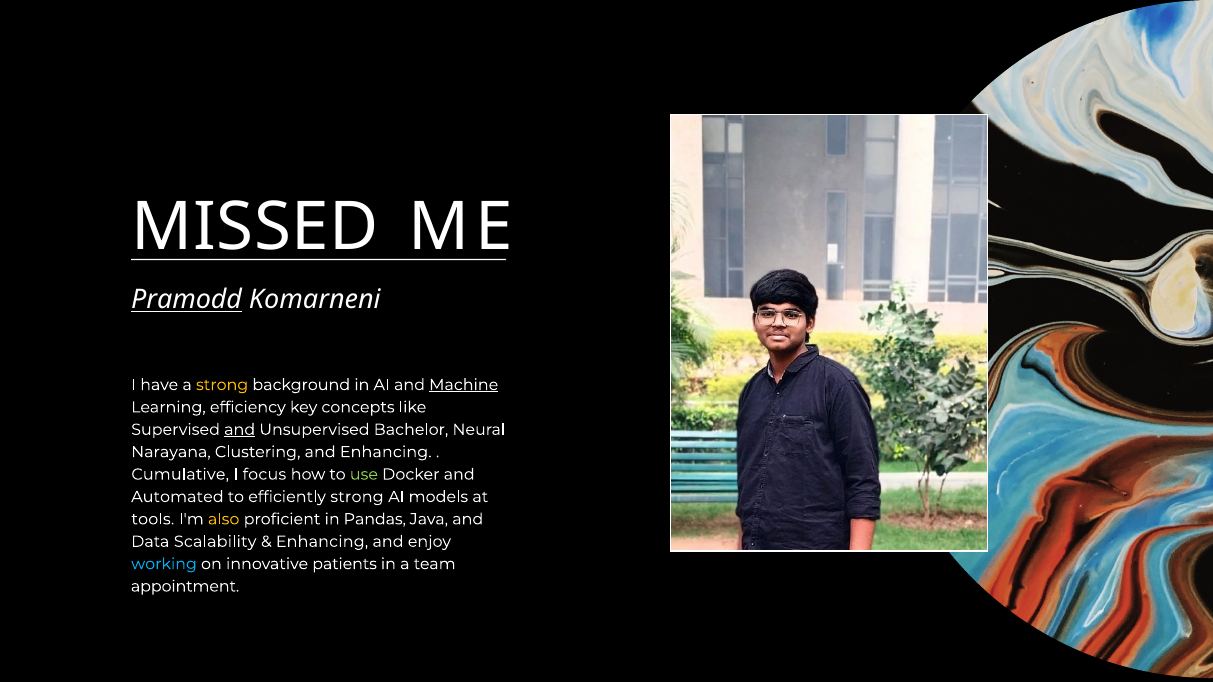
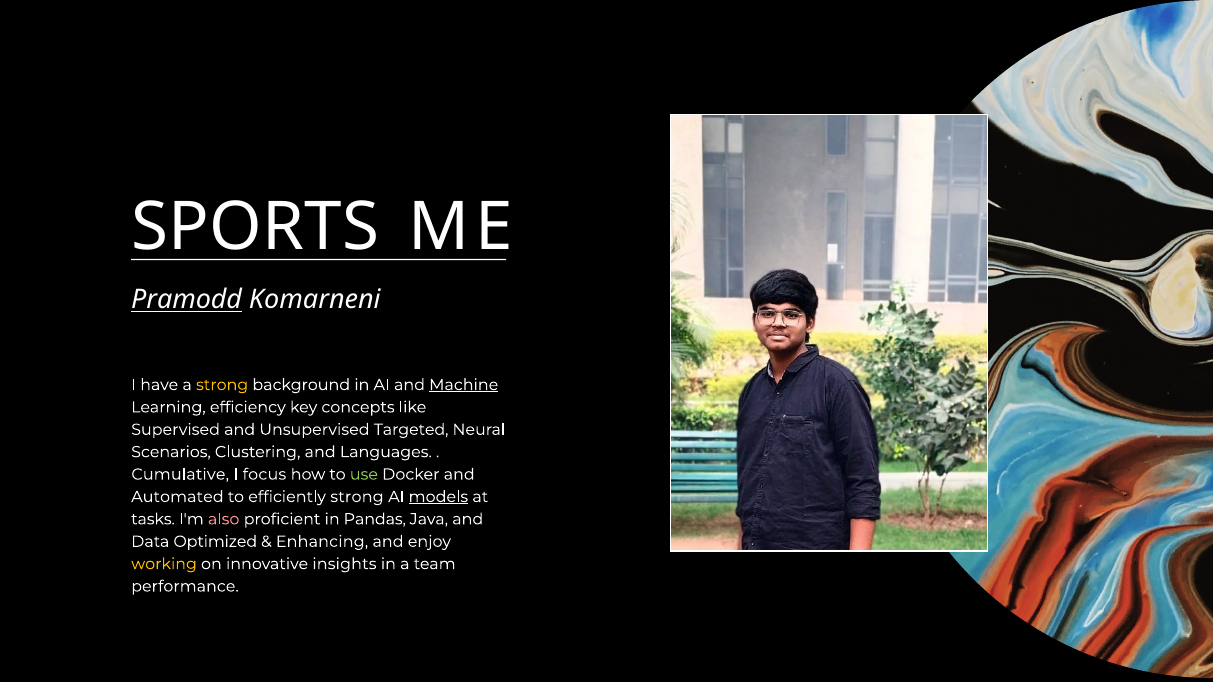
MISSED: MISSED -> SPORTS (255, 227)
and underline: present -> none (240, 430)
Bachelor: Bachelor -> Targeted (411, 430)
Narayana: Narayana -> Scenarios (171, 452)
and Enhancing: Enhancing -> Languages (386, 452)
models underline: none -> present (438, 497)
tools: tools -> tasks (153, 519)
also colour: yellow -> pink (224, 519)
Scalability: Scalability -> Optimized (215, 542)
working colour: light blue -> yellow (164, 564)
patients: patients -> insights (344, 564)
appointment: appointment -> performance (185, 587)
